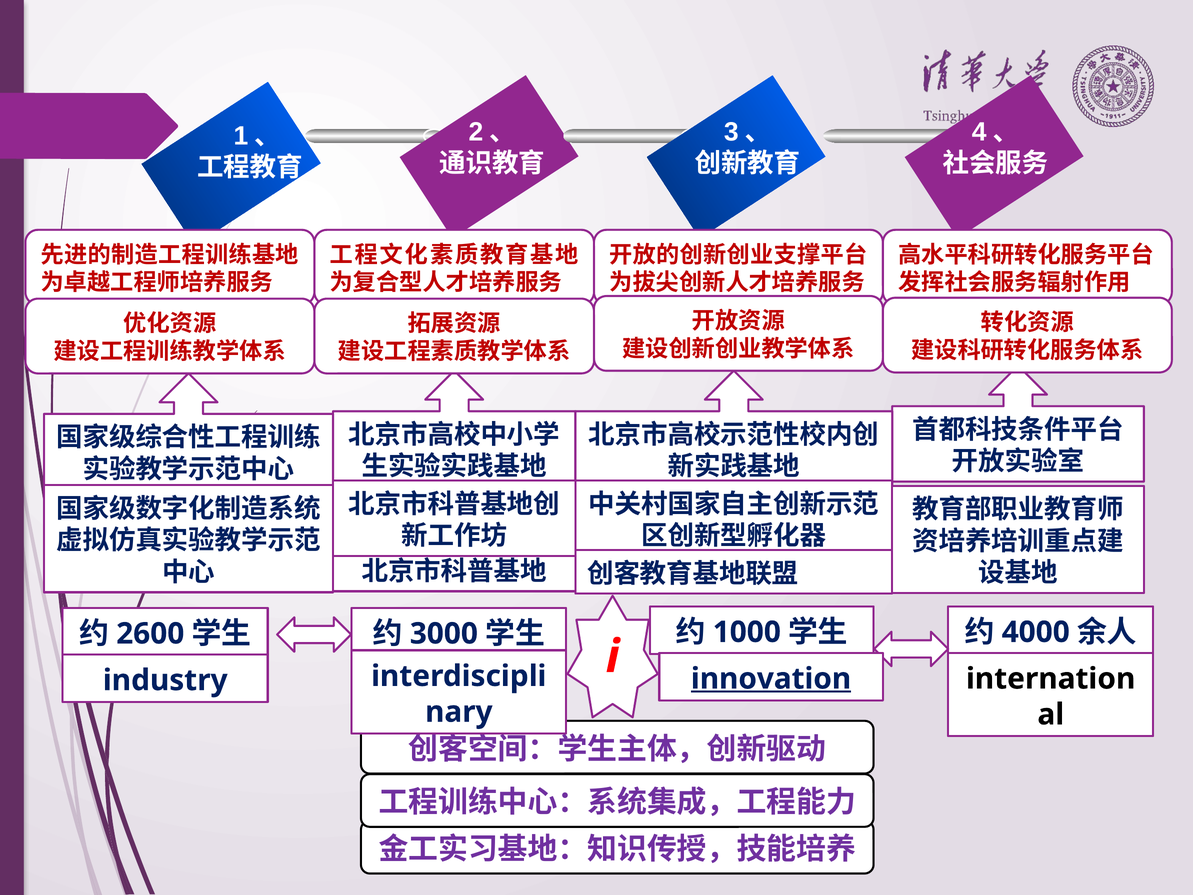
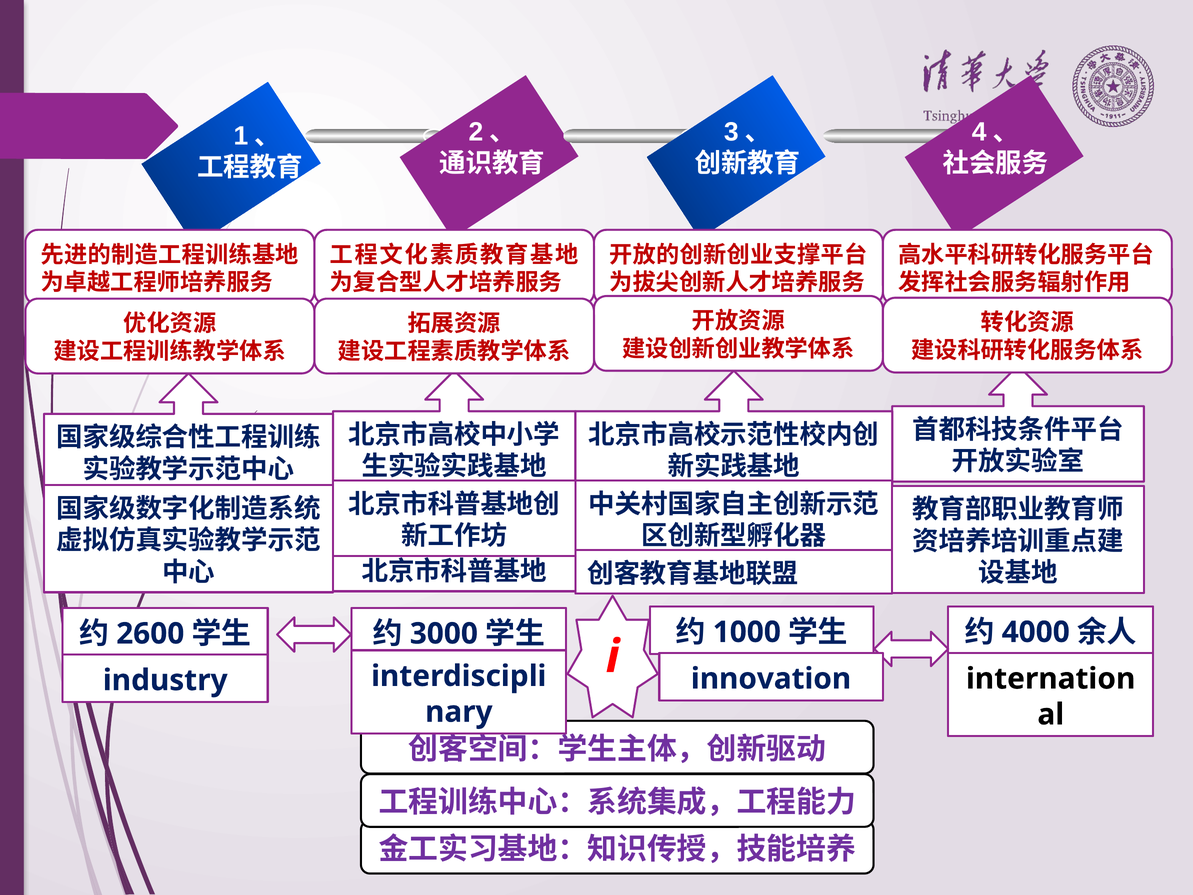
innovation underline: present -> none (771, 679)
